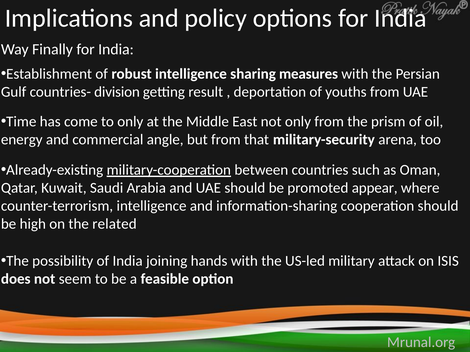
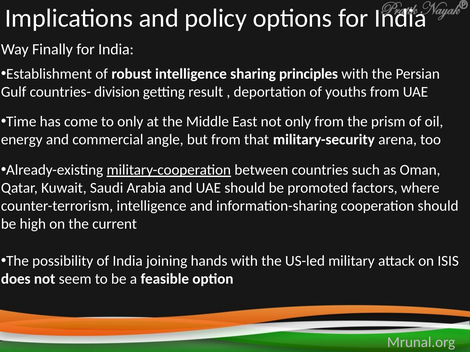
measures: measures -> principles (309, 74)
appear: appear -> factors (375, 188)
related: related -> current (115, 224)
